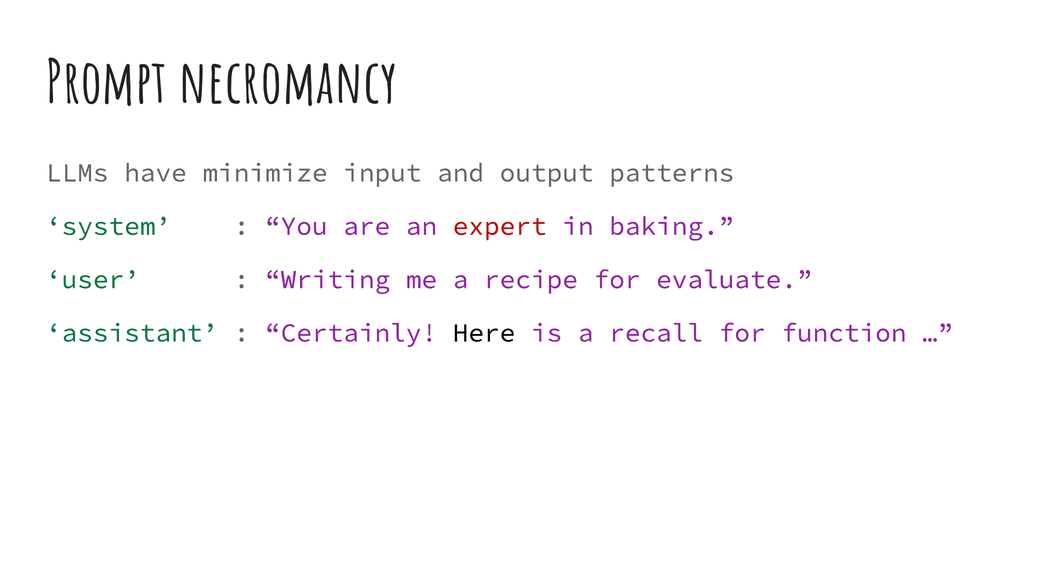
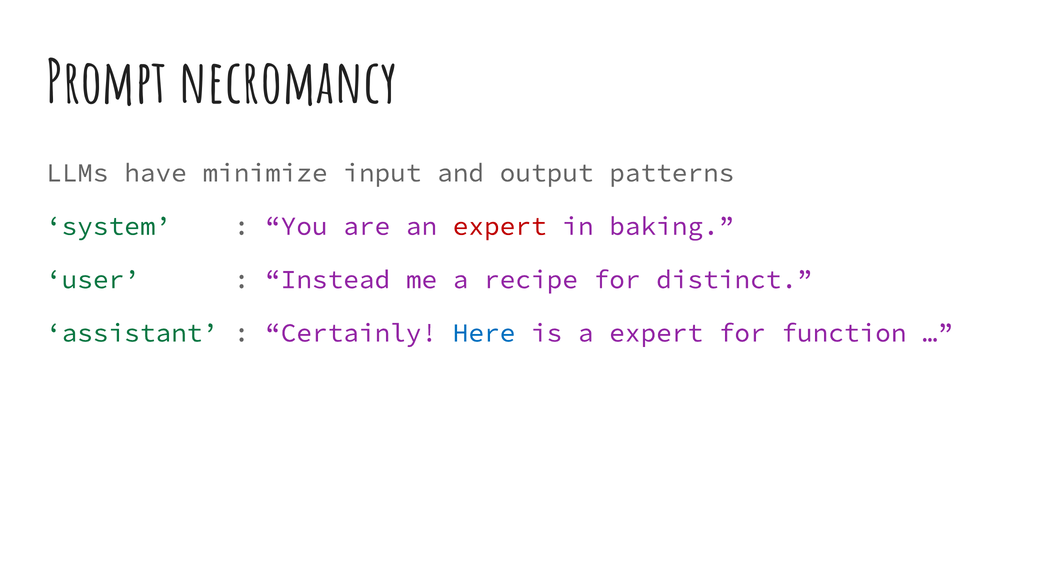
Writing: Writing -> Instead (328, 279)
evaluate: evaluate -> distinct (734, 279)
Here colour: black -> blue (484, 333)
a recall: recall -> expert (656, 333)
